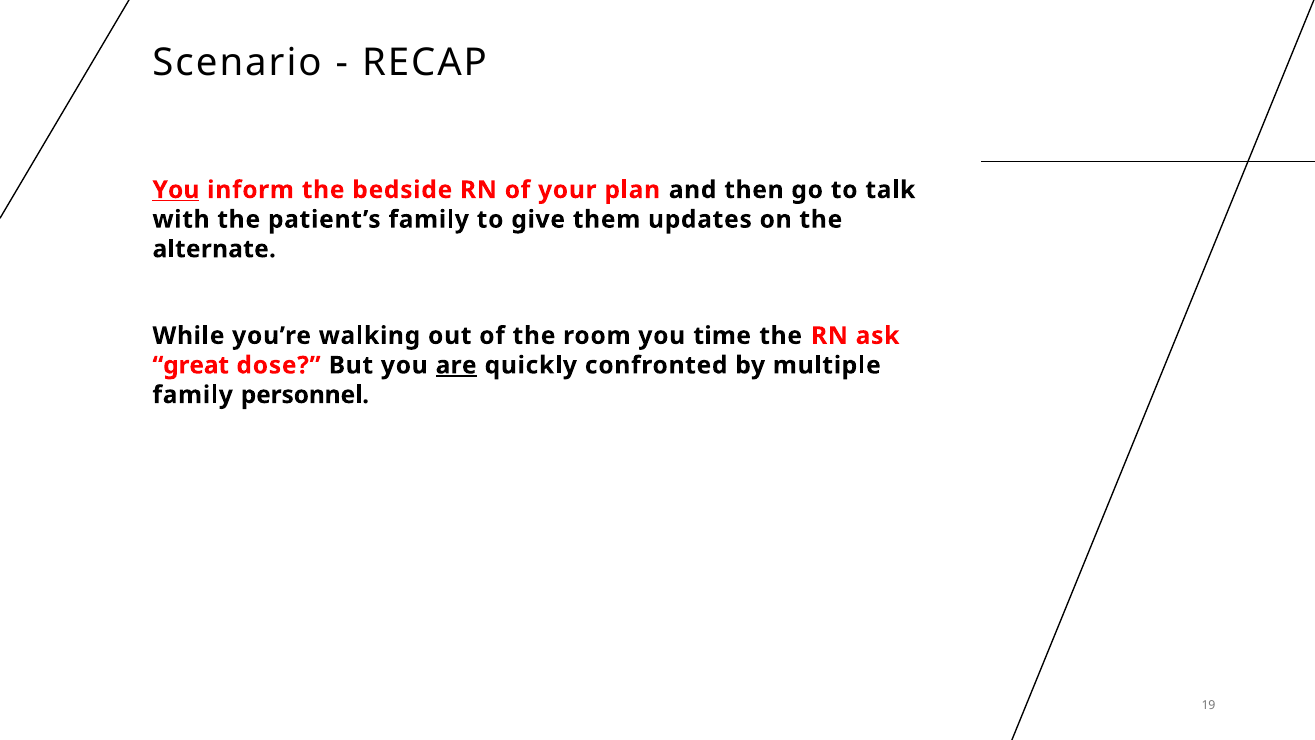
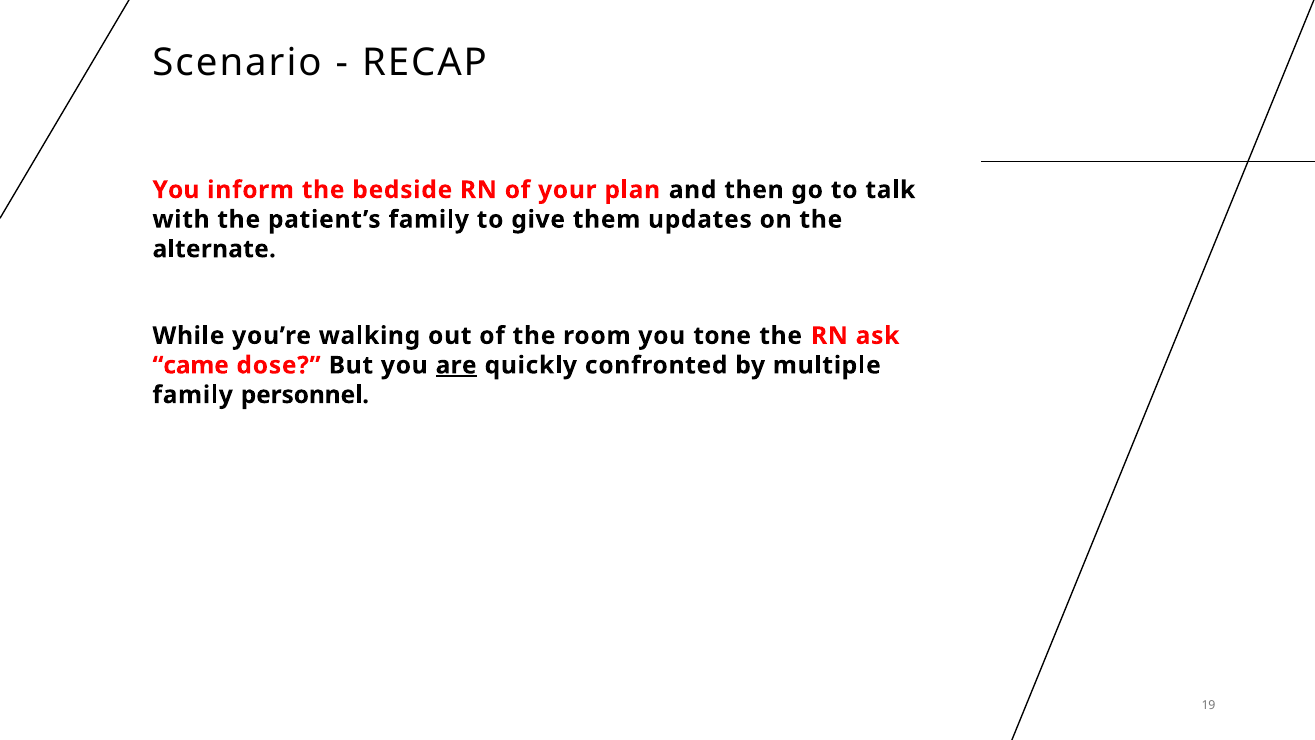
You underline: present -> none (176, 190)
time: time -> tone (722, 336)
great: great -> came (191, 365)
